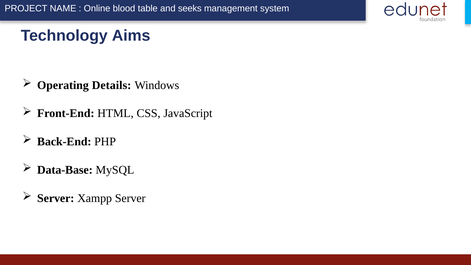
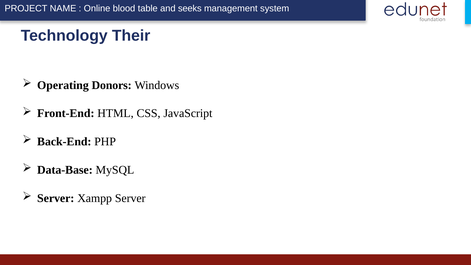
Aims: Aims -> Their (131, 36)
Details: Details -> Donors (112, 85)
